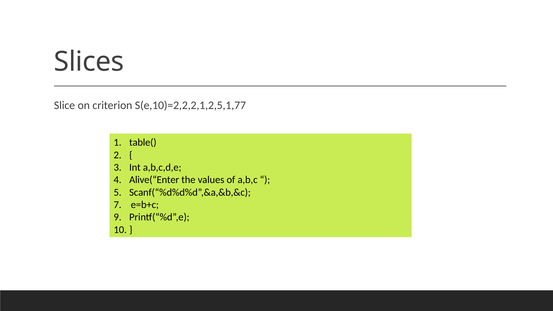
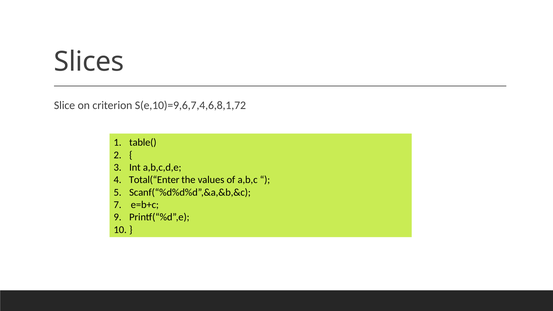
S(e,10)=2,2,2,1,2,5,1,77: S(e,10)=2,2,2,1,2,5,1,77 -> S(e,10)=9,6,7,4,6,8,1,72 (190, 105)
Alive(“Enter: Alive(“Enter -> Total(“Enter (154, 180)
